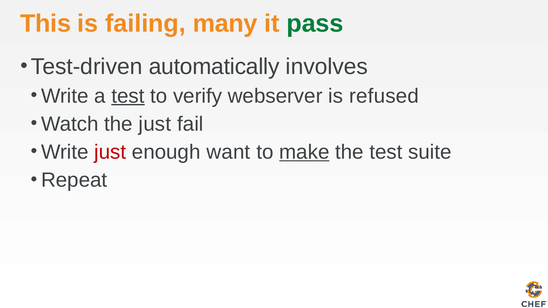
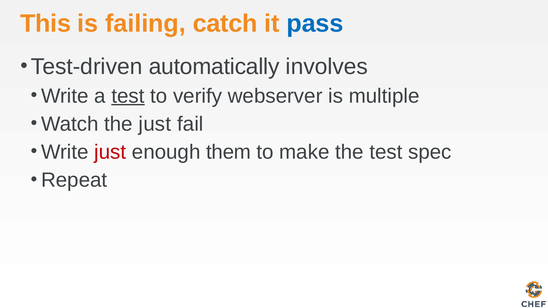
many: many -> catch (225, 24)
pass colour: green -> blue (315, 24)
refused: refused -> multiple (384, 96)
want: want -> them (229, 152)
make underline: present -> none (304, 152)
suite: suite -> spec (430, 152)
